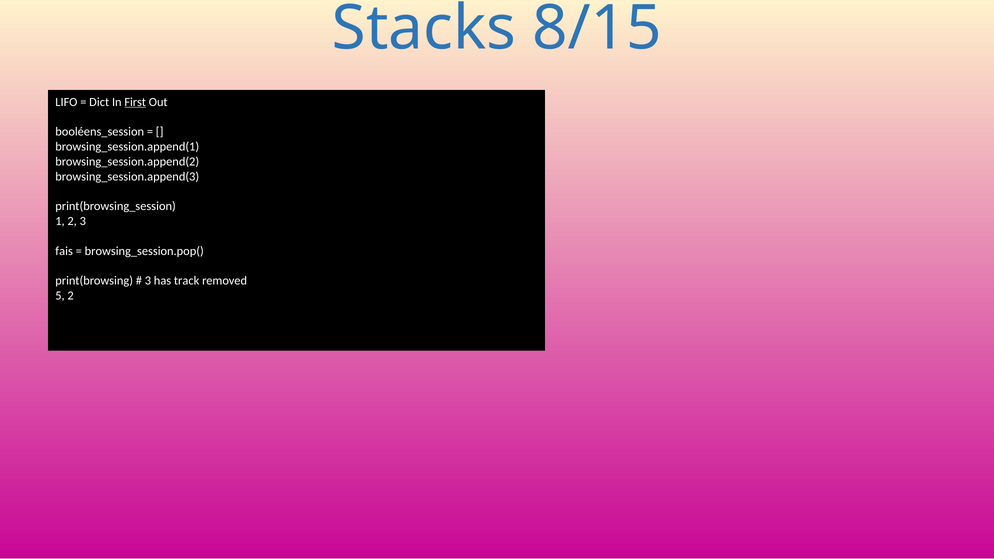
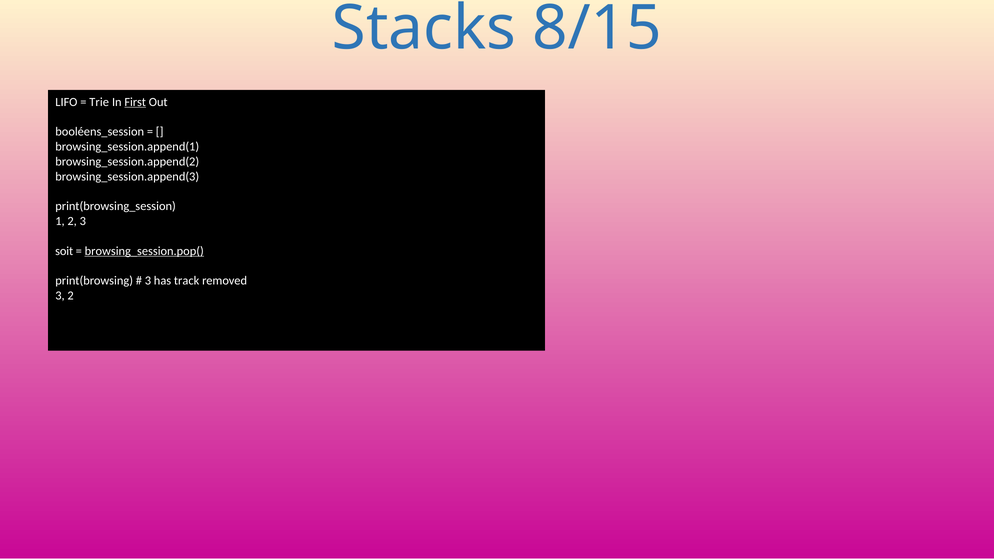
Dict: Dict -> Trie (99, 102)
fais: fais -> soit (64, 251)
browsing_session.pop( underline: none -> present (144, 251)
5: 5 -> 3 (60, 296)
